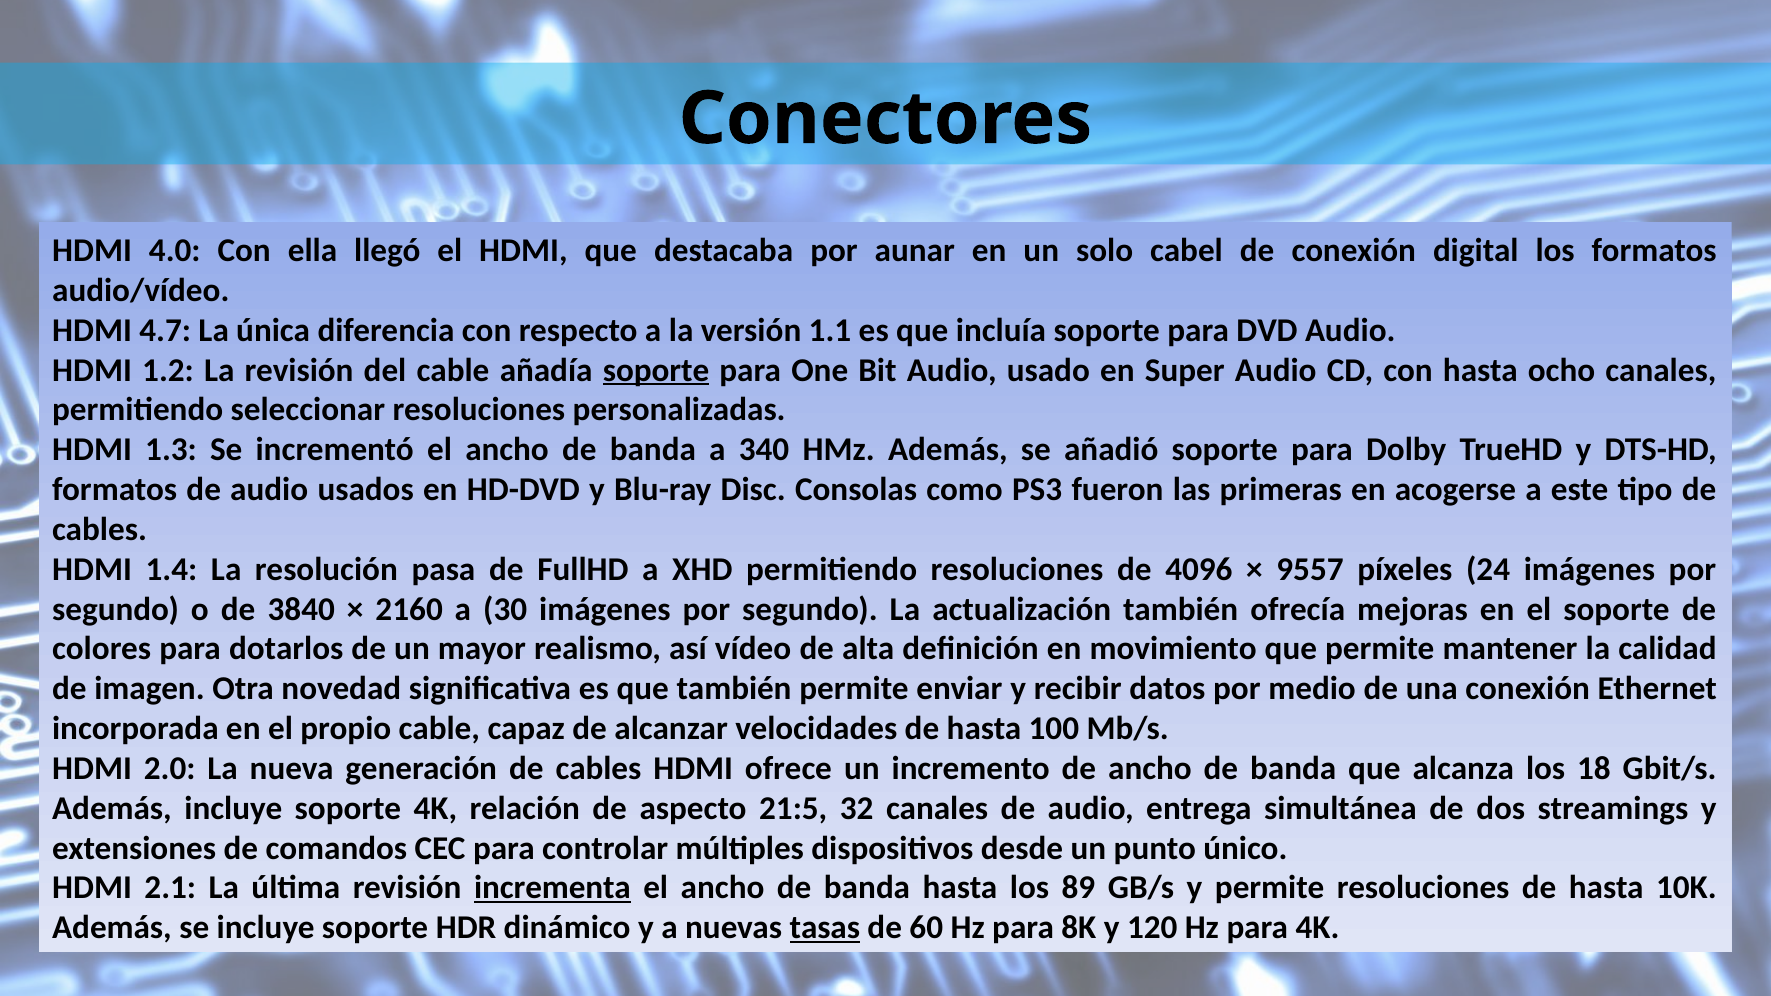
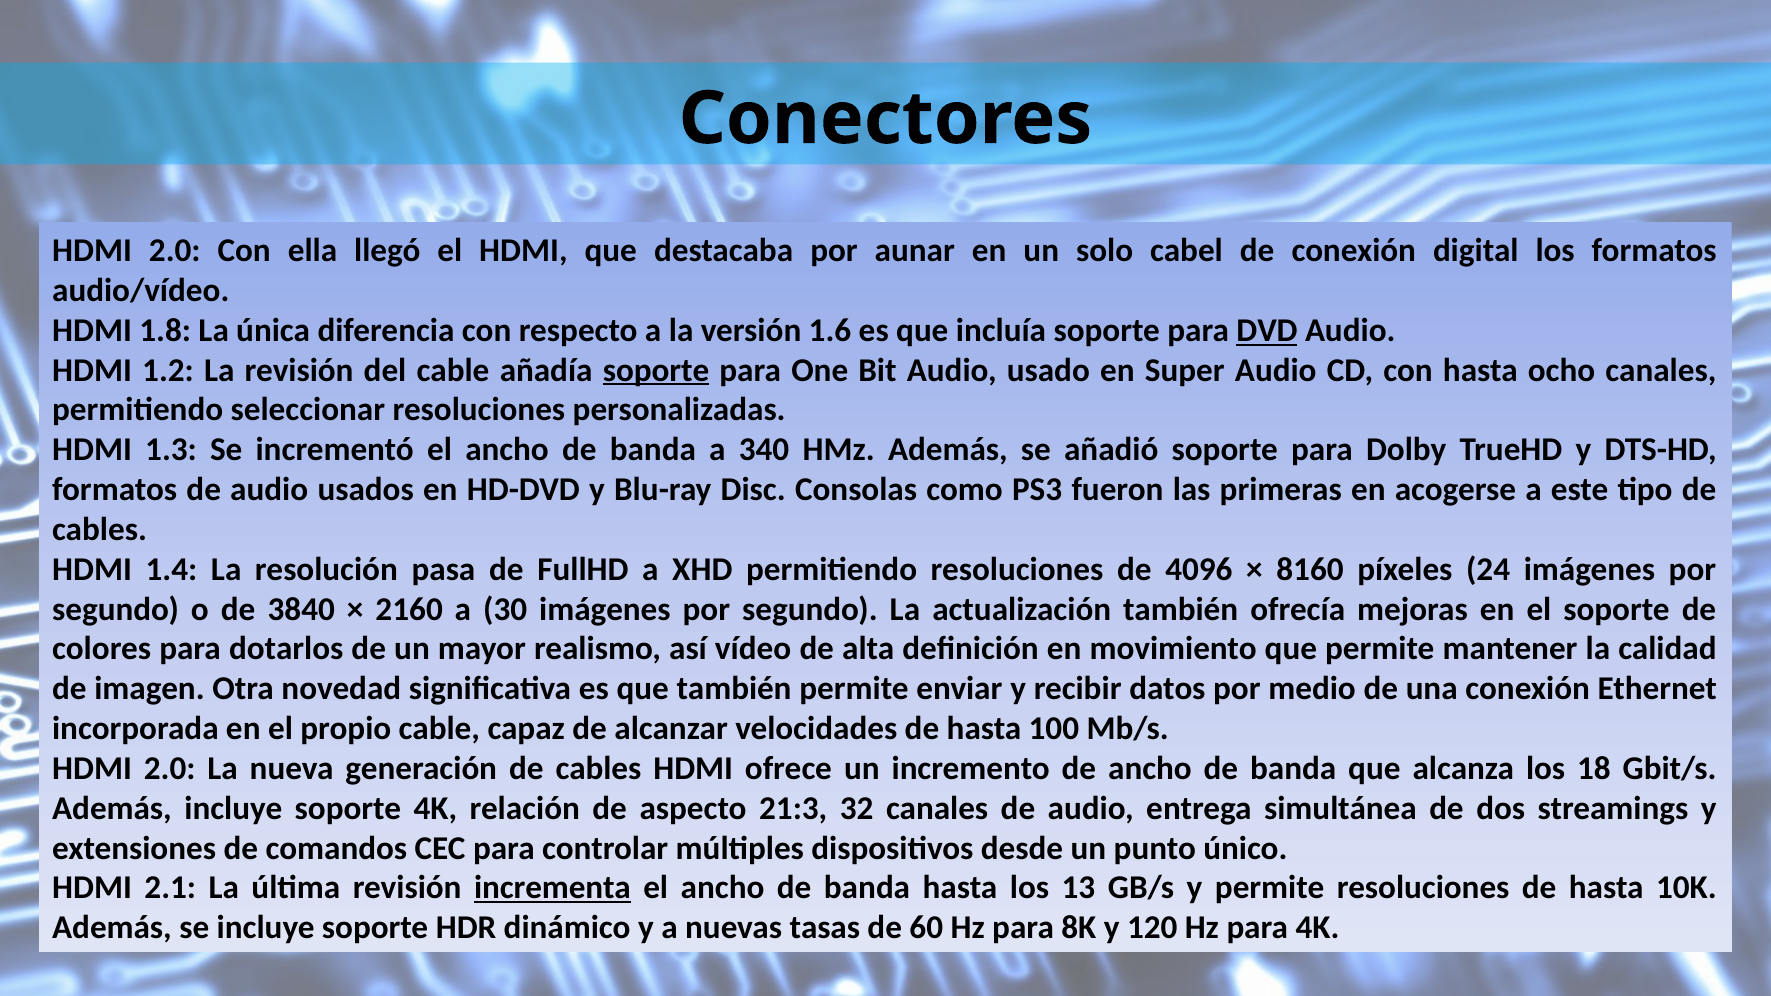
4.0: 4.0 -> 2.0 (175, 251)
4.7: 4.7 -> 1.8 (165, 330)
1.1: 1.1 -> 1.6 (830, 330)
DVD underline: none -> present (1267, 330)
9557: 9557 -> 8160 (1310, 569)
21:5: 21:5 -> 21:3 (793, 808)
89: 89 -> 13 (1078, 888)
tasas underline: present -> none (825, 928)
